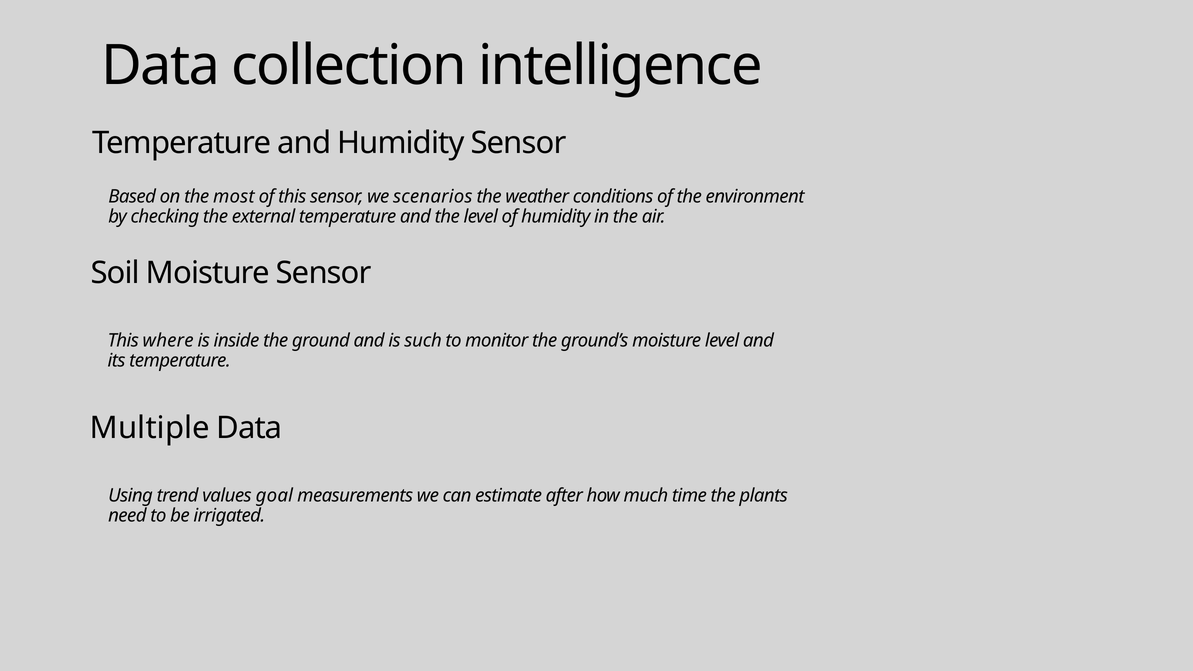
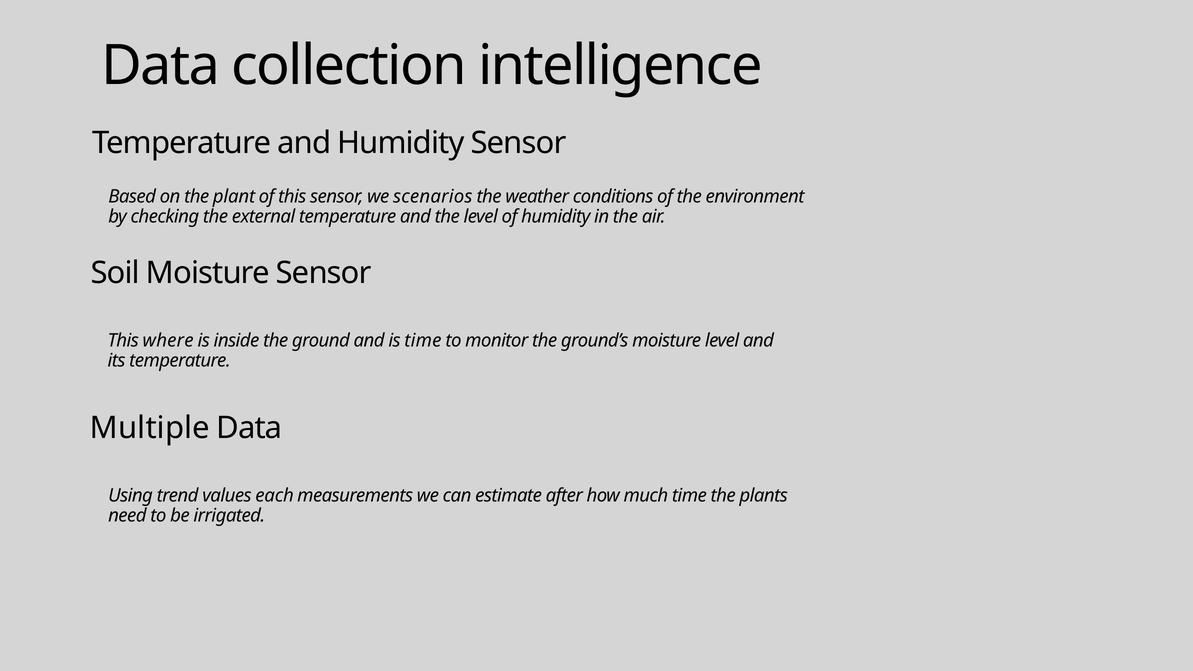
most: most -> plant (234, 197)
is such: such -> time (423, 341)
goal: goal -> each (275, 496)
